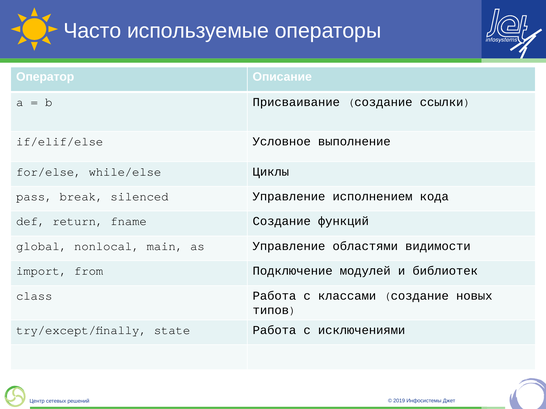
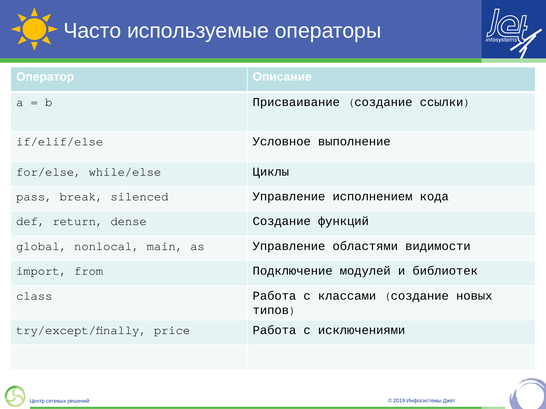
fname: fname -> dense (129, 221)
state: state -> price (172, 330)
